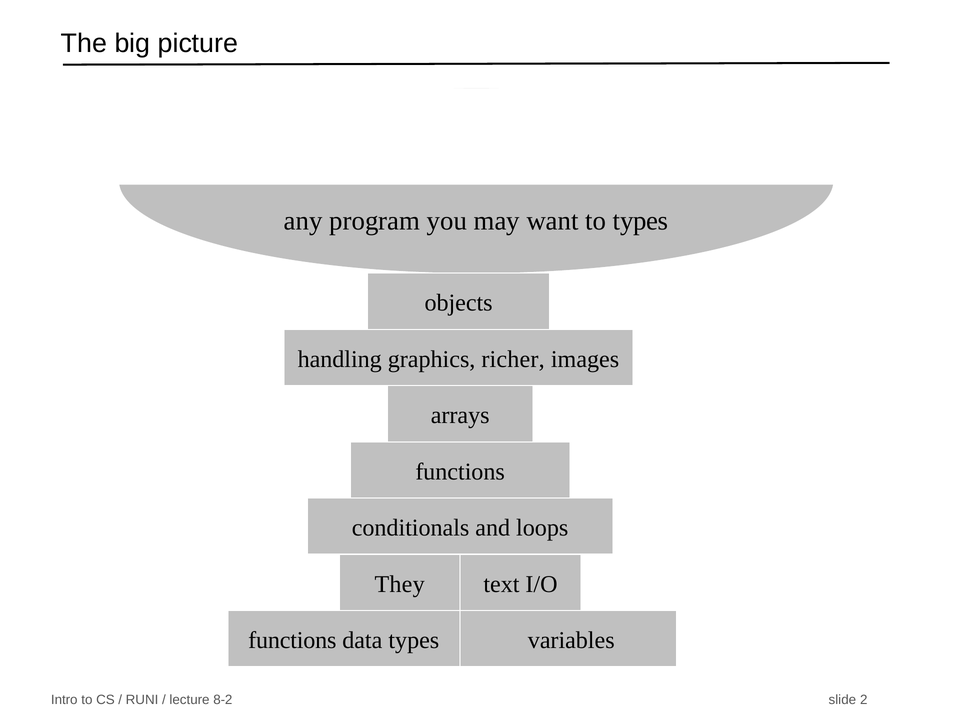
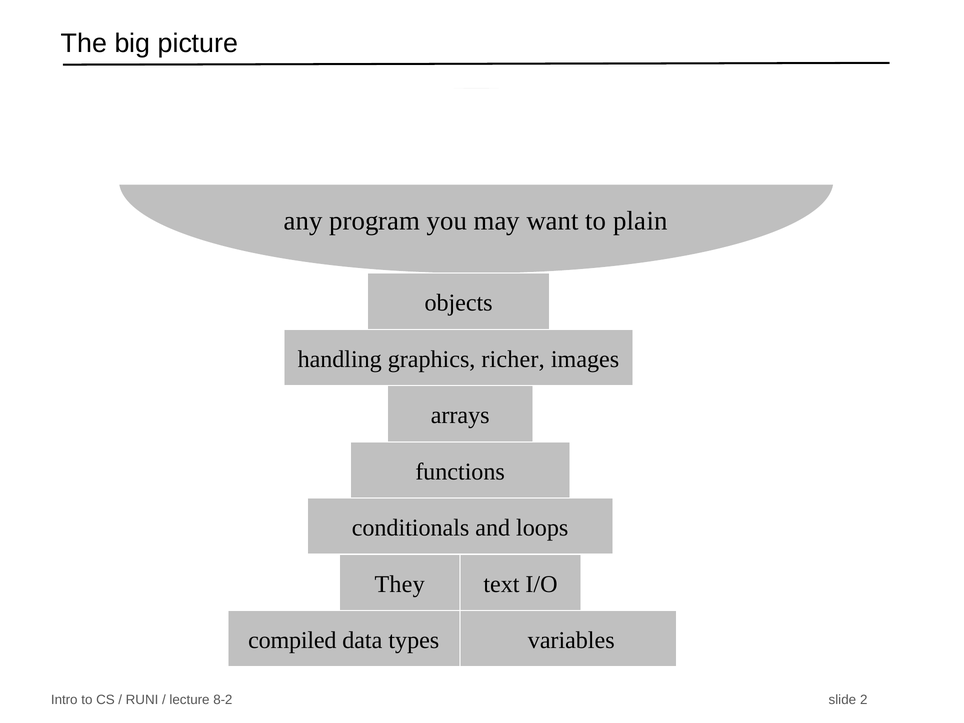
to types: types -> plain (640, 221)
functions: functions -> compiled (292, 640)
